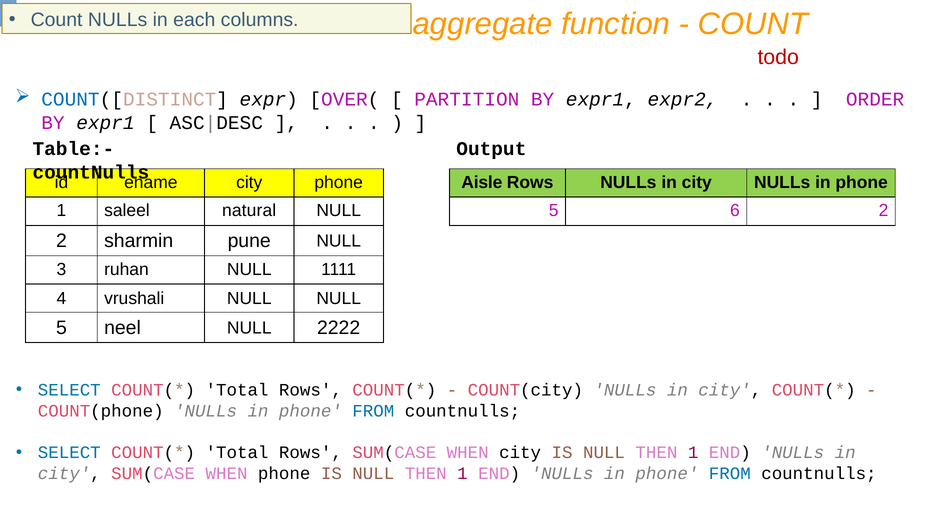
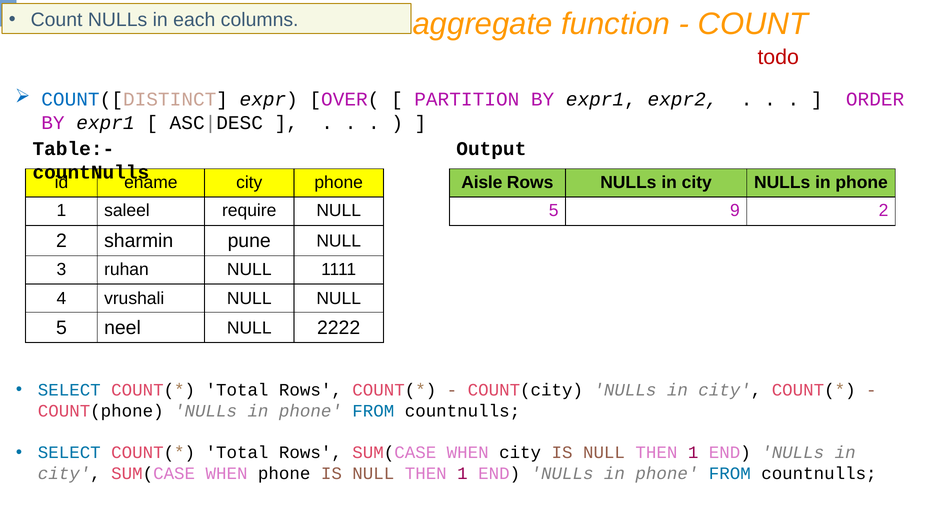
natural: natural -> require (249, 211)
6: 6 -> 9 (735, 211)
